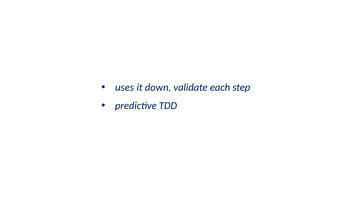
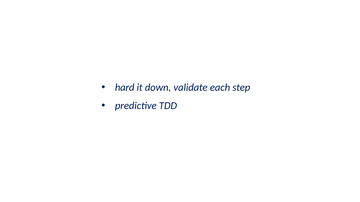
uses: uses -> hard (125, 88)
